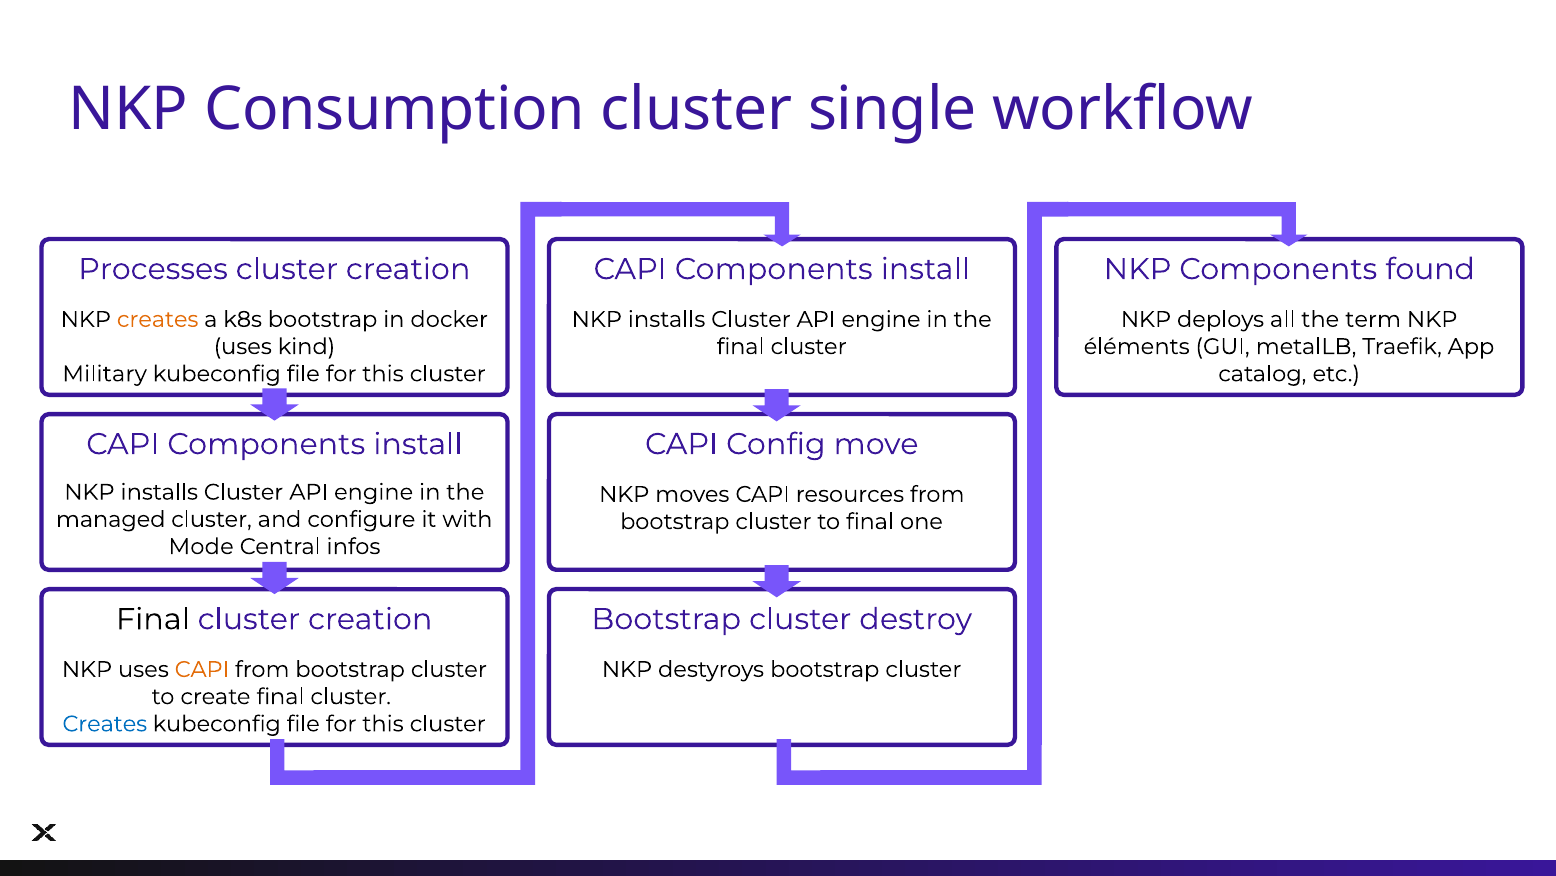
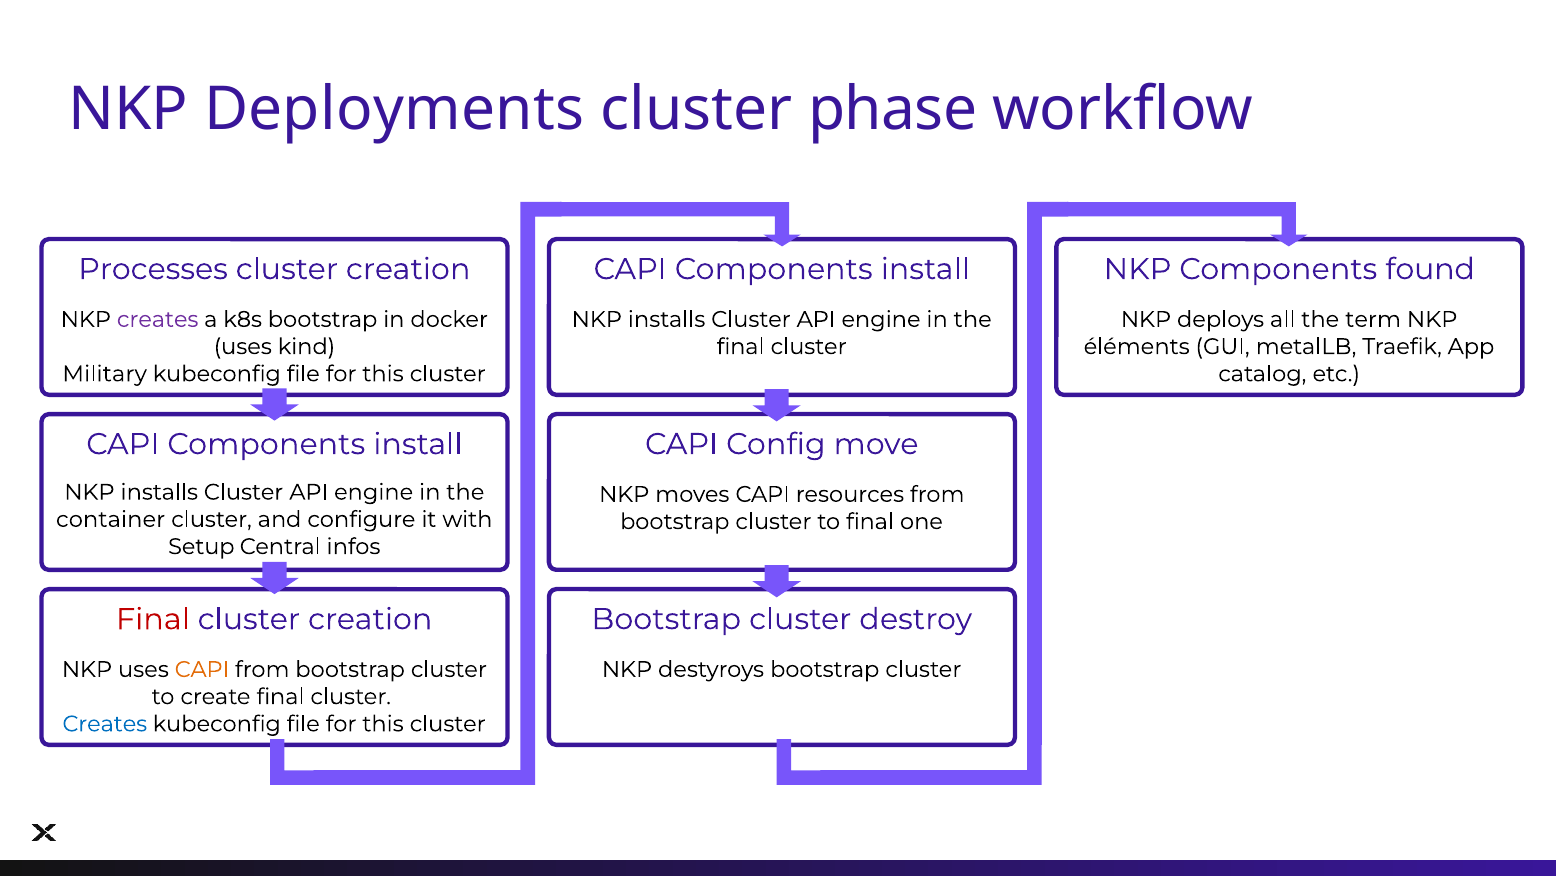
Consumption: Consumption -> Deployments (394, 109)
single: single -> phase (893, 109)
creates colour: orange -> purple (158, 319)
managed: managed -> container (111, 519)
Mode: Mode -> Setup (201, 546)
Final colour: black -> red (153, 619)
